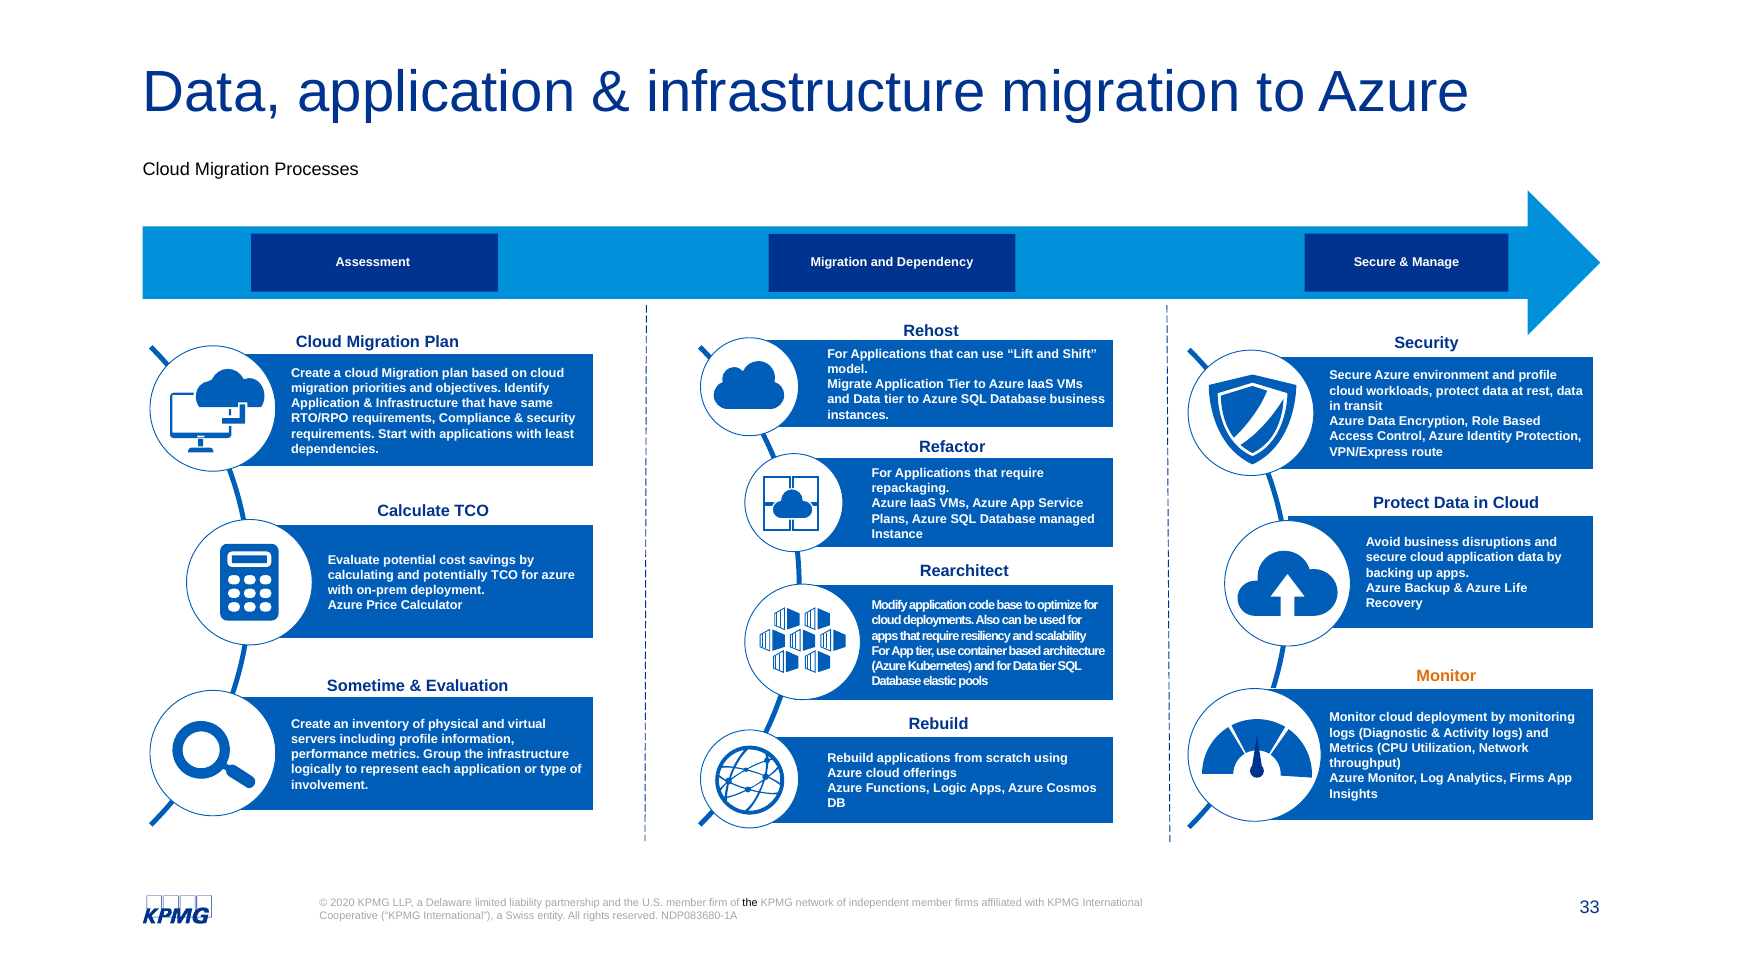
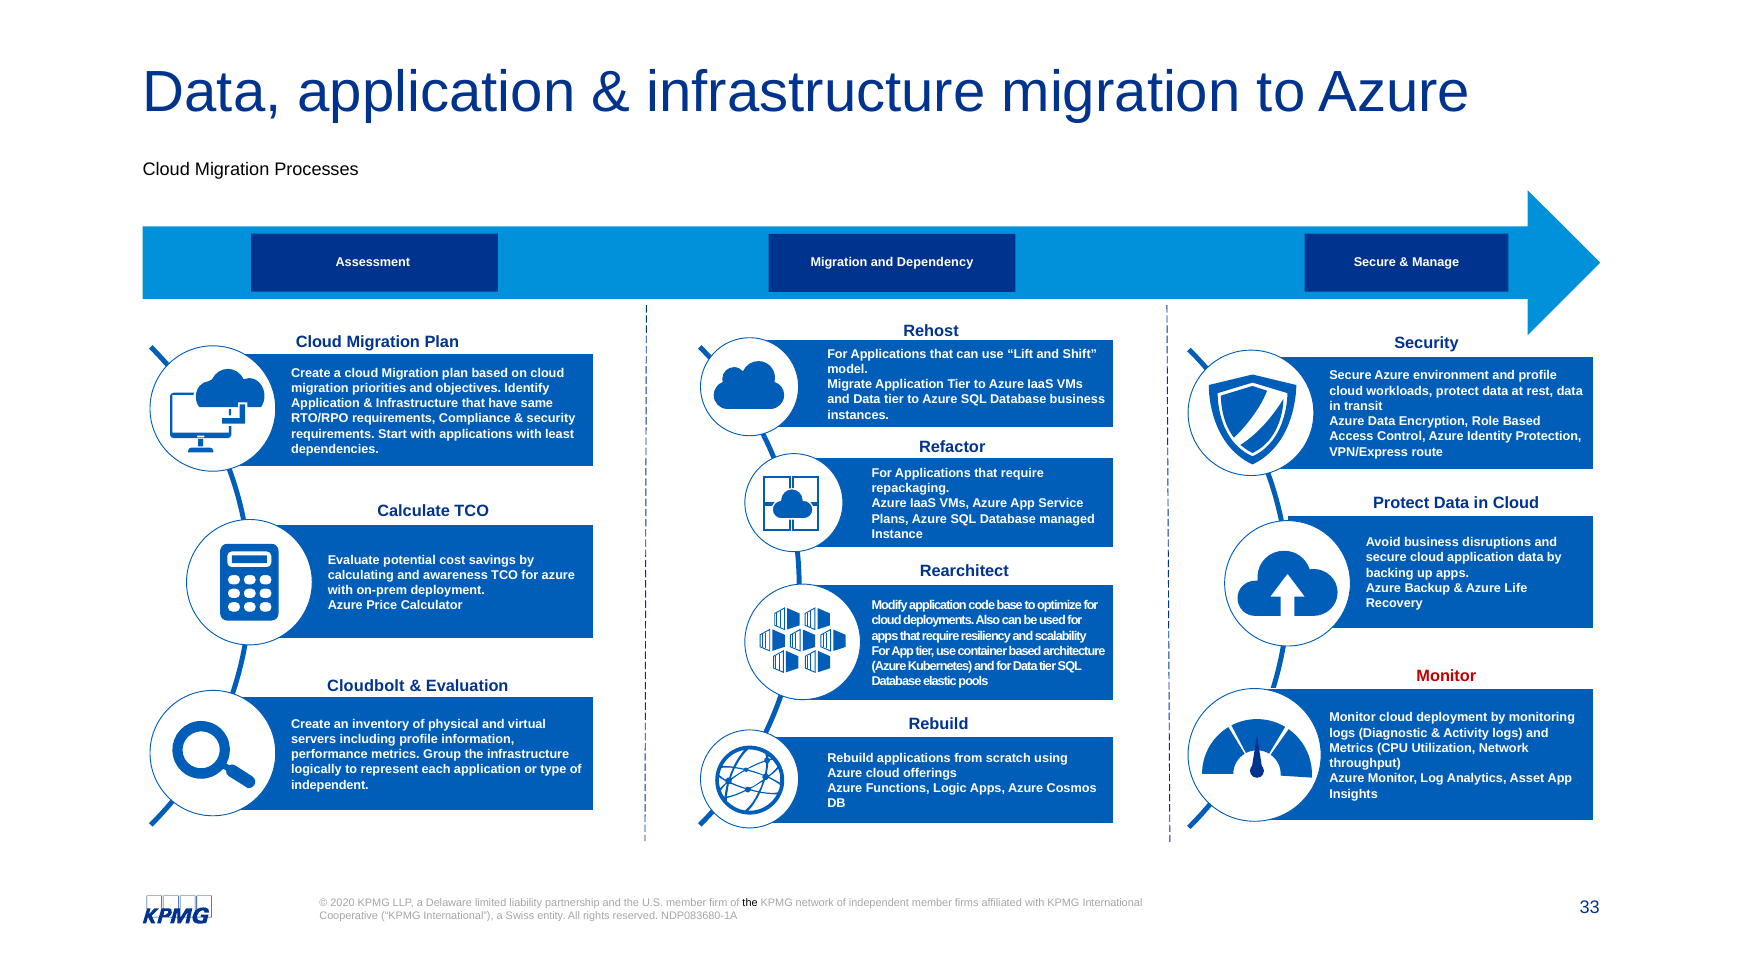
potentially: potentially -> awareness (456, 575)
Monitor colour: orange -> red (1446, 677)
Sometime: Sometime -> Cloudbolt (366, 687)
Analytics Firms: Firms -> Asset (1527, 779)
involvement: involvement -> independent (330, 785)
